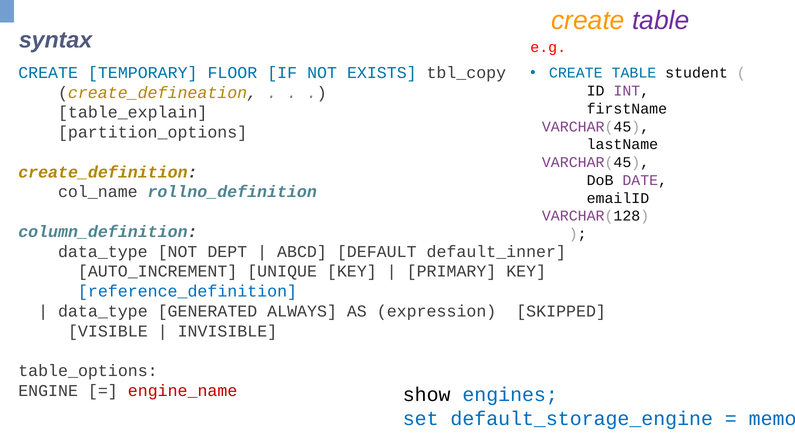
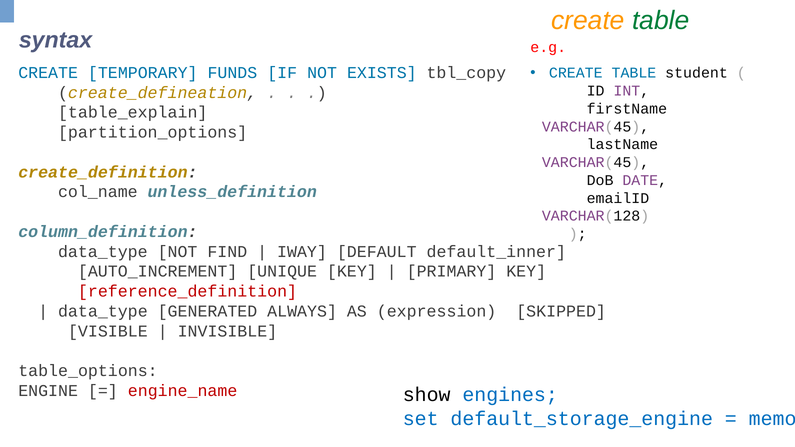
table colour: purple -> green (661, 21)
FLOOR: FLOOR -> FUNDS (232, 73)
rollno_definition: rollno_definition -> unless_definition (232, 192)
DEPT: DEPT -> FIND (227, 252)
ABCD: ABCD -> IWAY (302, 252)
reference_definition colour: blue -> red (188, 292)
